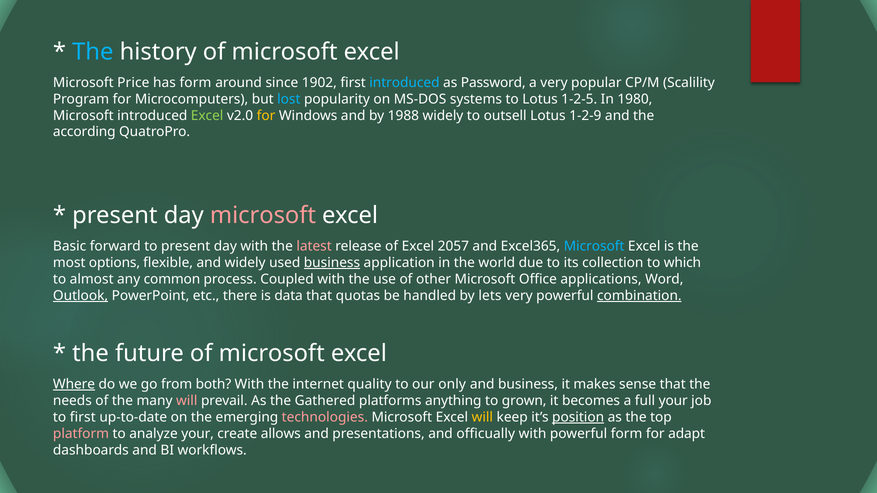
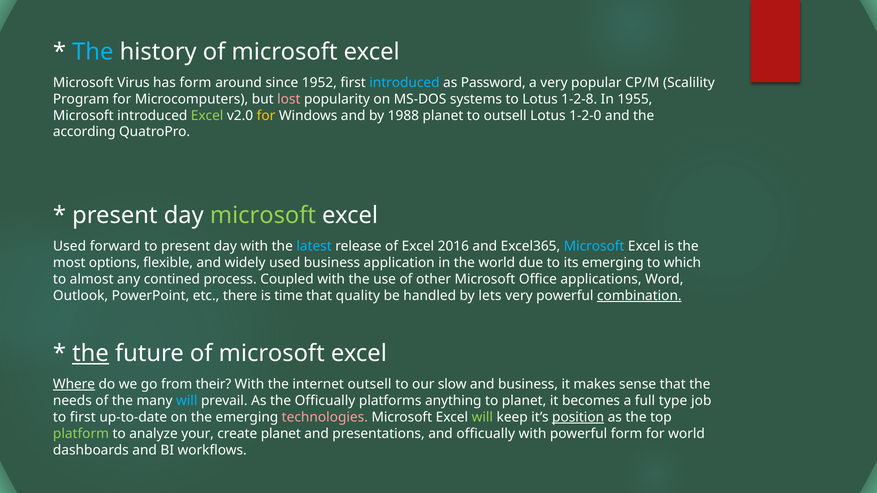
Price: Price -> Virus (133, 83)
1902: 1902 -> 1952 (319, 83)
lost colour: light blue -> pink (289, 99)
1-2-5: 1-2-5 -> 1-2-8 (579, 99)
1980: 1980 -> 1955 (635, 99)
1988 widely: widely -> planet (443, 116)
1-2-9: 1-2-9 -> 1-2-0 (585, 116)
microsoft colour: pink -> light green (263, 215)
Basic: Basic -> Used (70, 246)
latest colour: pink -> light blue (314, 246)
2057: 2057 -> 2016 (453, 246)
business underline: present -> none (332, 263)
its collection: collection -> emerging (613, 263)
common: common -> contined (172, 279)
Outlook underline: present -> none (81, 296)
data: data -> time (289, 296)
quotas: quotas -> quality (358, 296)
the underline: none -> present (90, 354)
both: both -> their (213, 385)
internet quality: quality -> outsell (370, 385)
only: only -> slow (452, 385)
will colour: pink -> light blue (187, 401)
the Gathered: Gathered -> Officually (325, 401)
to grown: grown -> planet (524, 401)
full your: your -> type (673, 401)
will colour: yellow -> light green (482, 417)
platform colour: pink -> light green (81, 434)
create allows: allows -> planet (281, 434)
for adapt: adapt -> world (687, 434)
